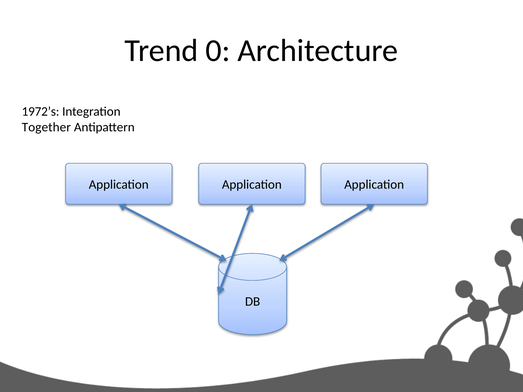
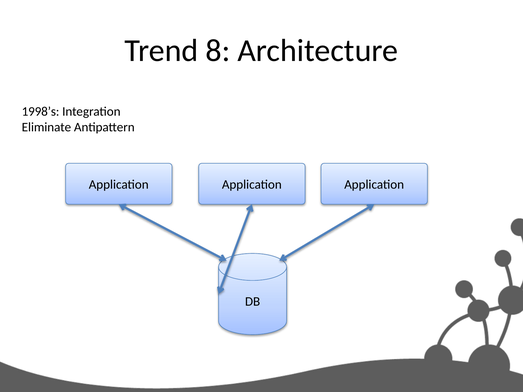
0: 0 -> 8 (218, 51)
1972’s: 1972’s -> 1998’s (41, 112)
Together: Together -> Eliminate (46, 127)
